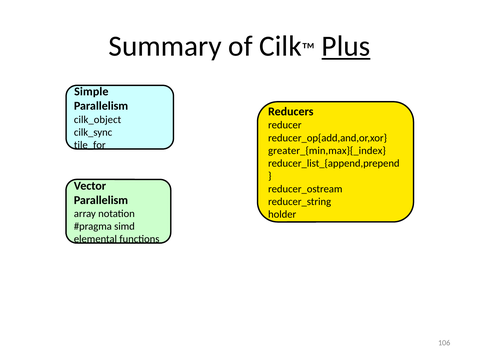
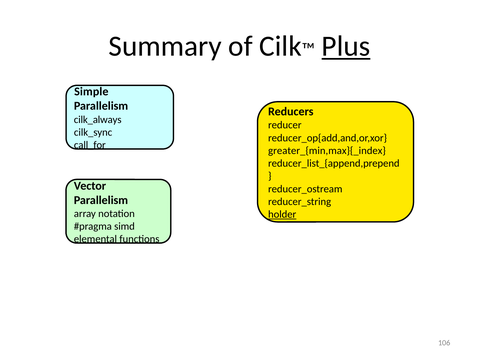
cilk_object: cilk_object -> cilk_always (98, 120)
tile_for: tile_for -> call_for (90, 145)
holder underline: none -> present (282, 215)
